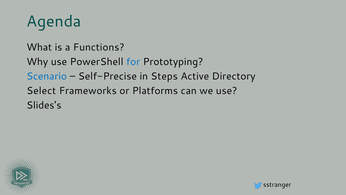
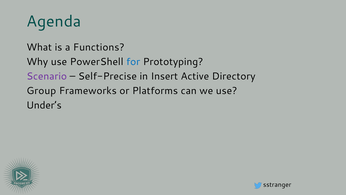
Scenario colour: blue -> purple (47, 76)
Steps: Steps -> Insert (164, 76)
Select: Select -> Group (41, 91)
Slides’s: Slides’s -> Under’s (44, 105)
